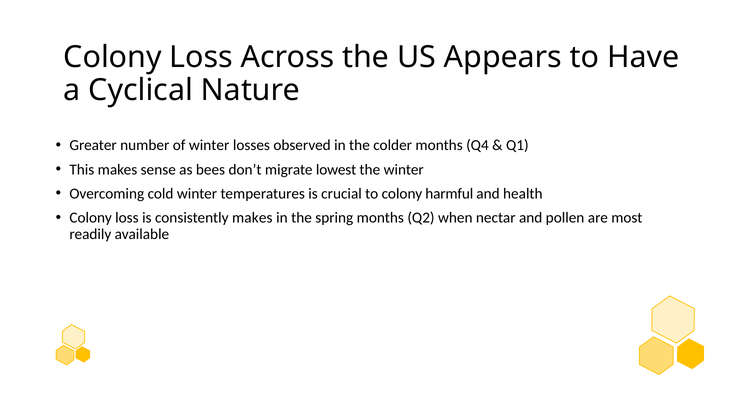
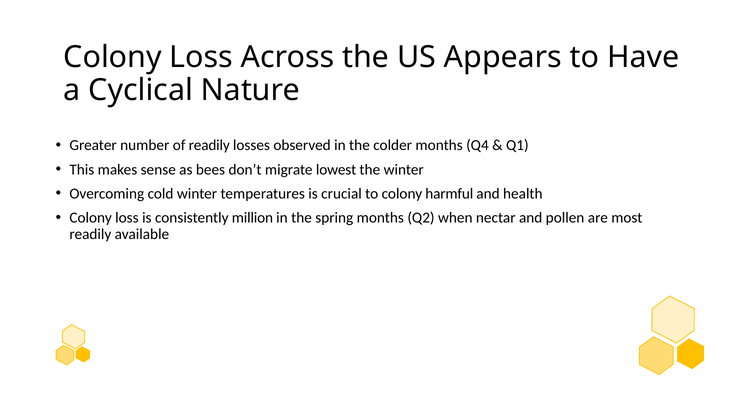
of winter: winter -> readily (209, 145)
consistently makes: makes -> million (252, 218)
